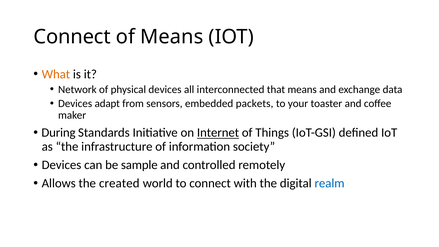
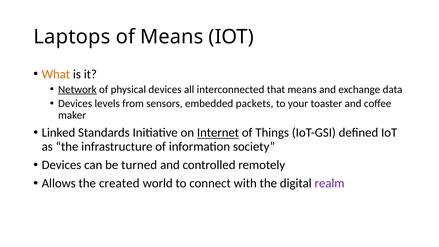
Connect: Connect -> Laptops (72, 37)
Network underline: none -> present (77, 89)
adapt: adapt -> levels (107, 103)
During: During -> Linked (58, 133)
sample: sample -> turned (139, 165)
realm colour: blue -> purple (330, 183)
